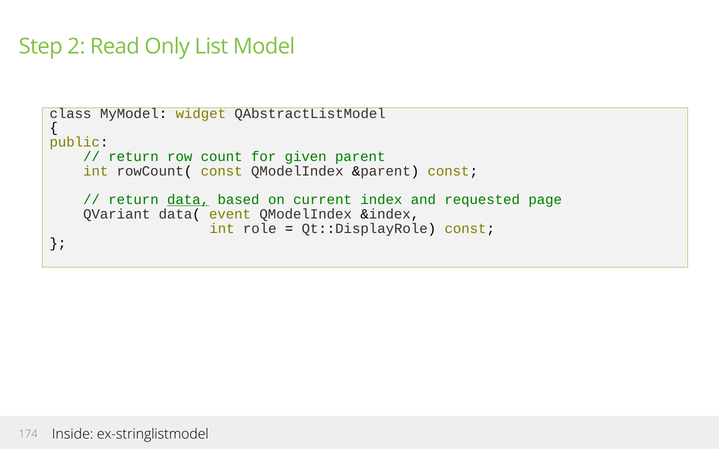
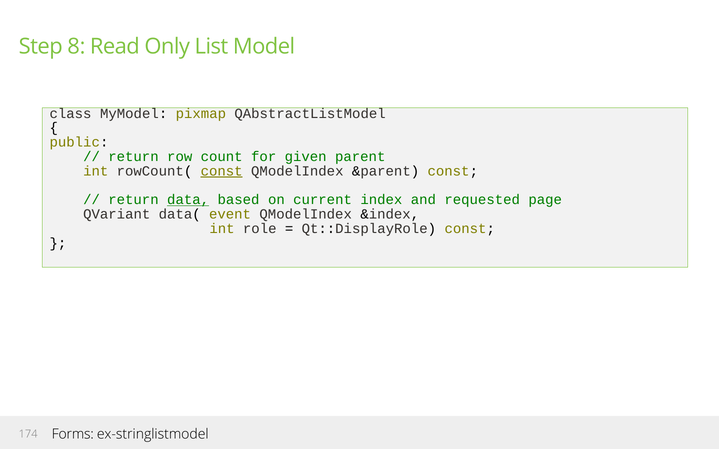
2: 2 -> 8 (76, 47)
widget: widget -> pixmap (201, 114)
const underline: none -> present (222, 171)
Inside: Inside -> Forms (73, 434)
